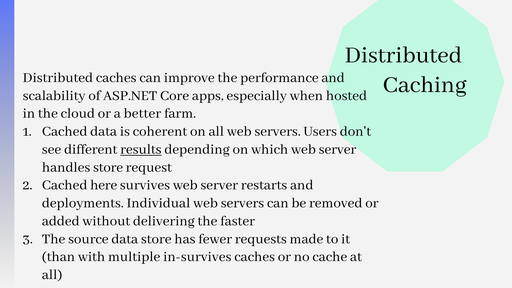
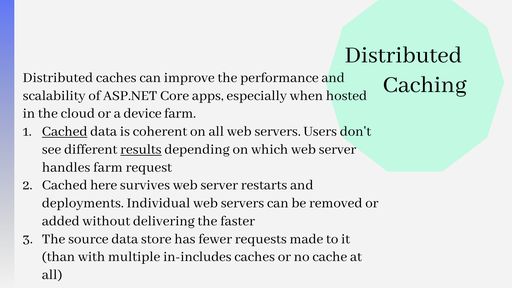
better: better -> device (143, 113)
Cached underline: none -> present (65, 131)
handles store: store -> farm (108, 167)
in-survives: in-survives -> in-includes (197, 256)
